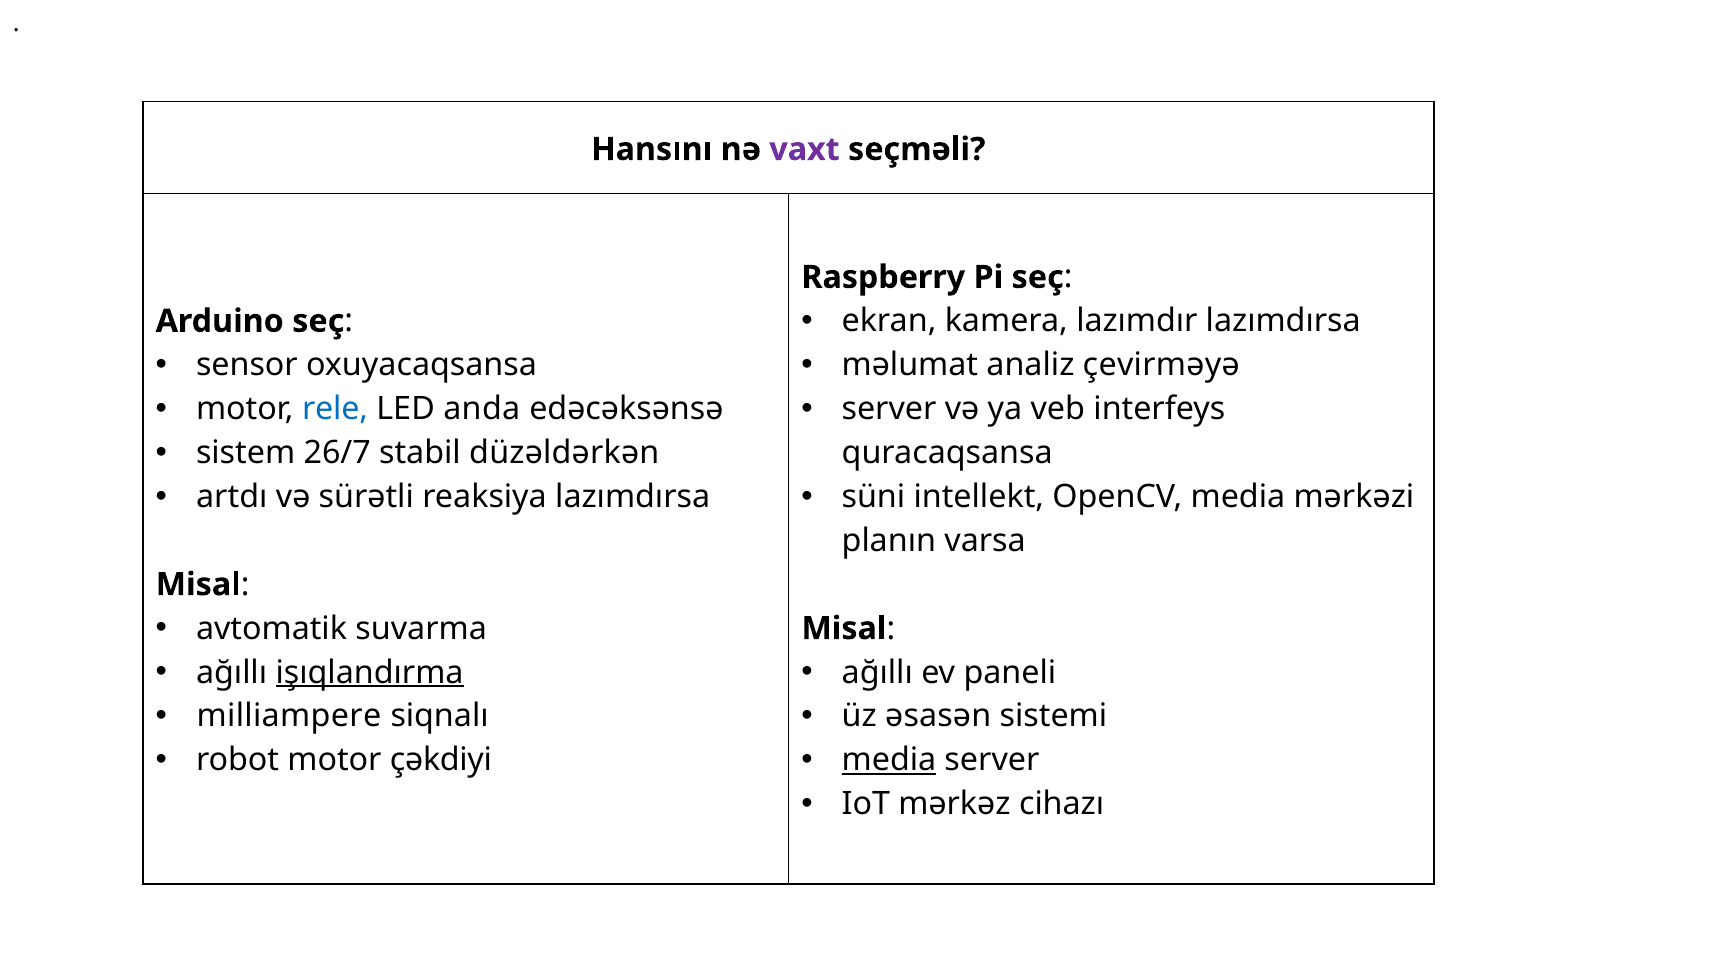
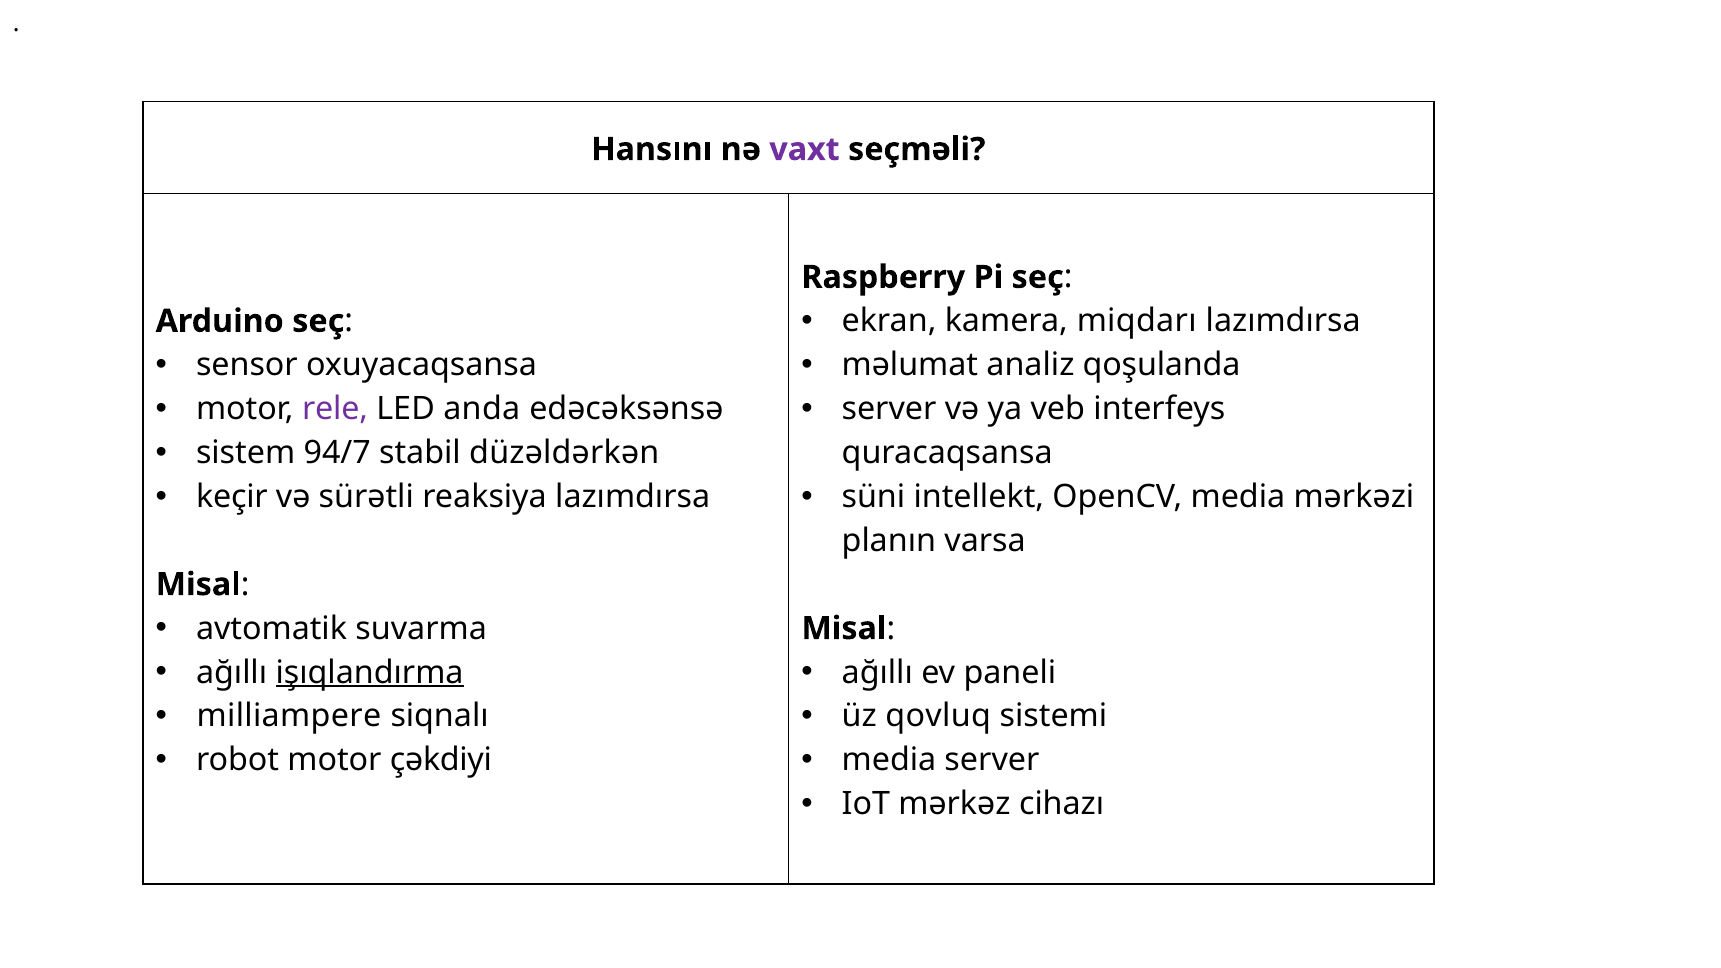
lazımdır: lazımdır -> miqdarı (1137, 321)
çevirməyə: çevirməyə -> qoşulanda (1162, 365)
rele colour: blue -> purple (335, 409)
26/7: 26/7 -> 94/7 (337, 453)
artdı: artdı -> keçir (232, 497)
əsasən: əsasən -> qovluq (938, 716)
media underline: present -> none (889, 760)
